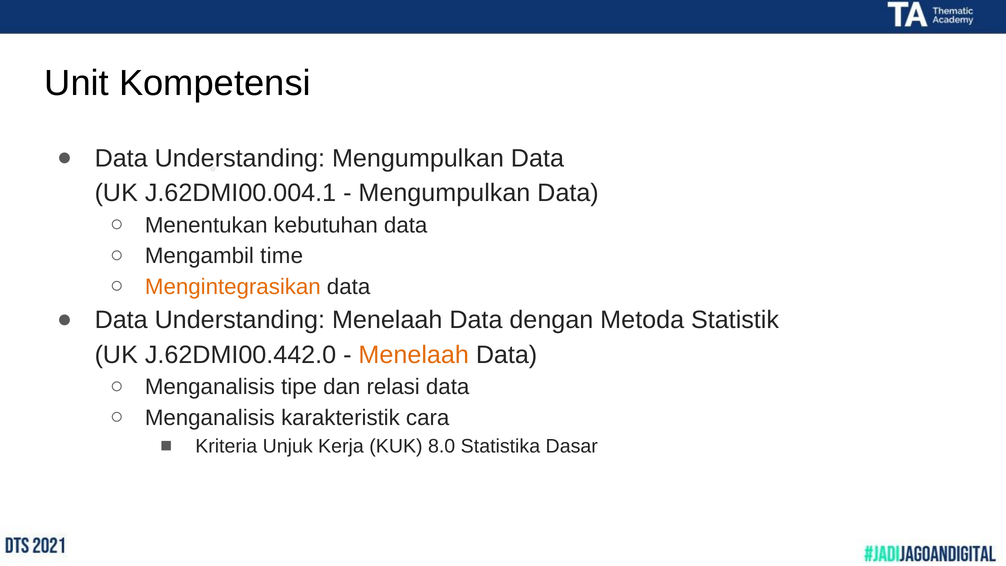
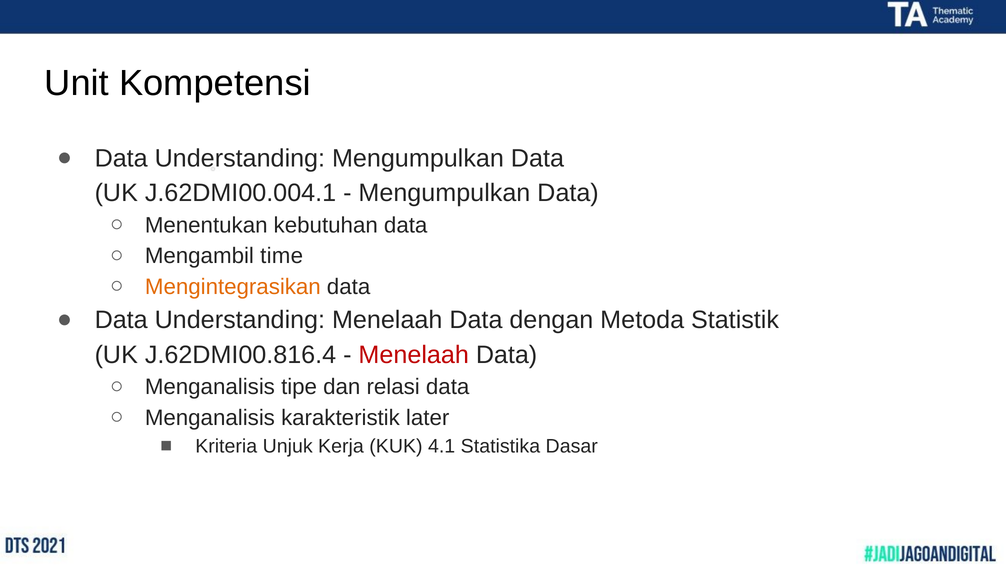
J.62DMI00.442.0: J.62DMI00.442.0 -> J.62DMI00.816.4 (241, 355)
Menelaah colour: orange -> red (414, 355)
cara: cara -> later (428, 418)
8.0: 8.0 -> 4.1 (442, 446)
